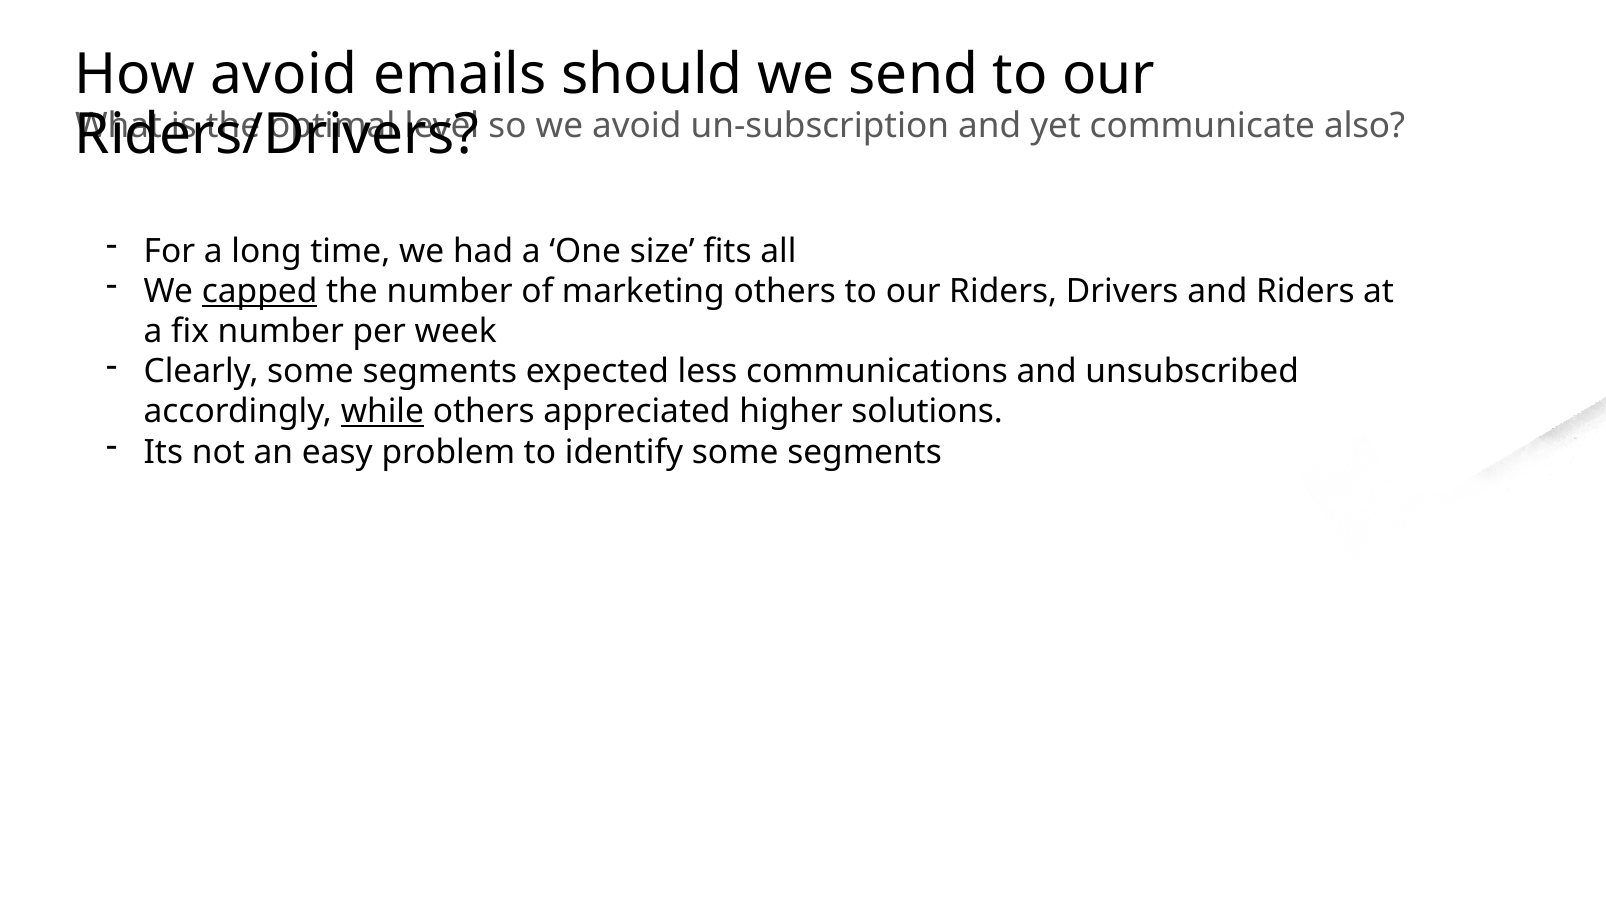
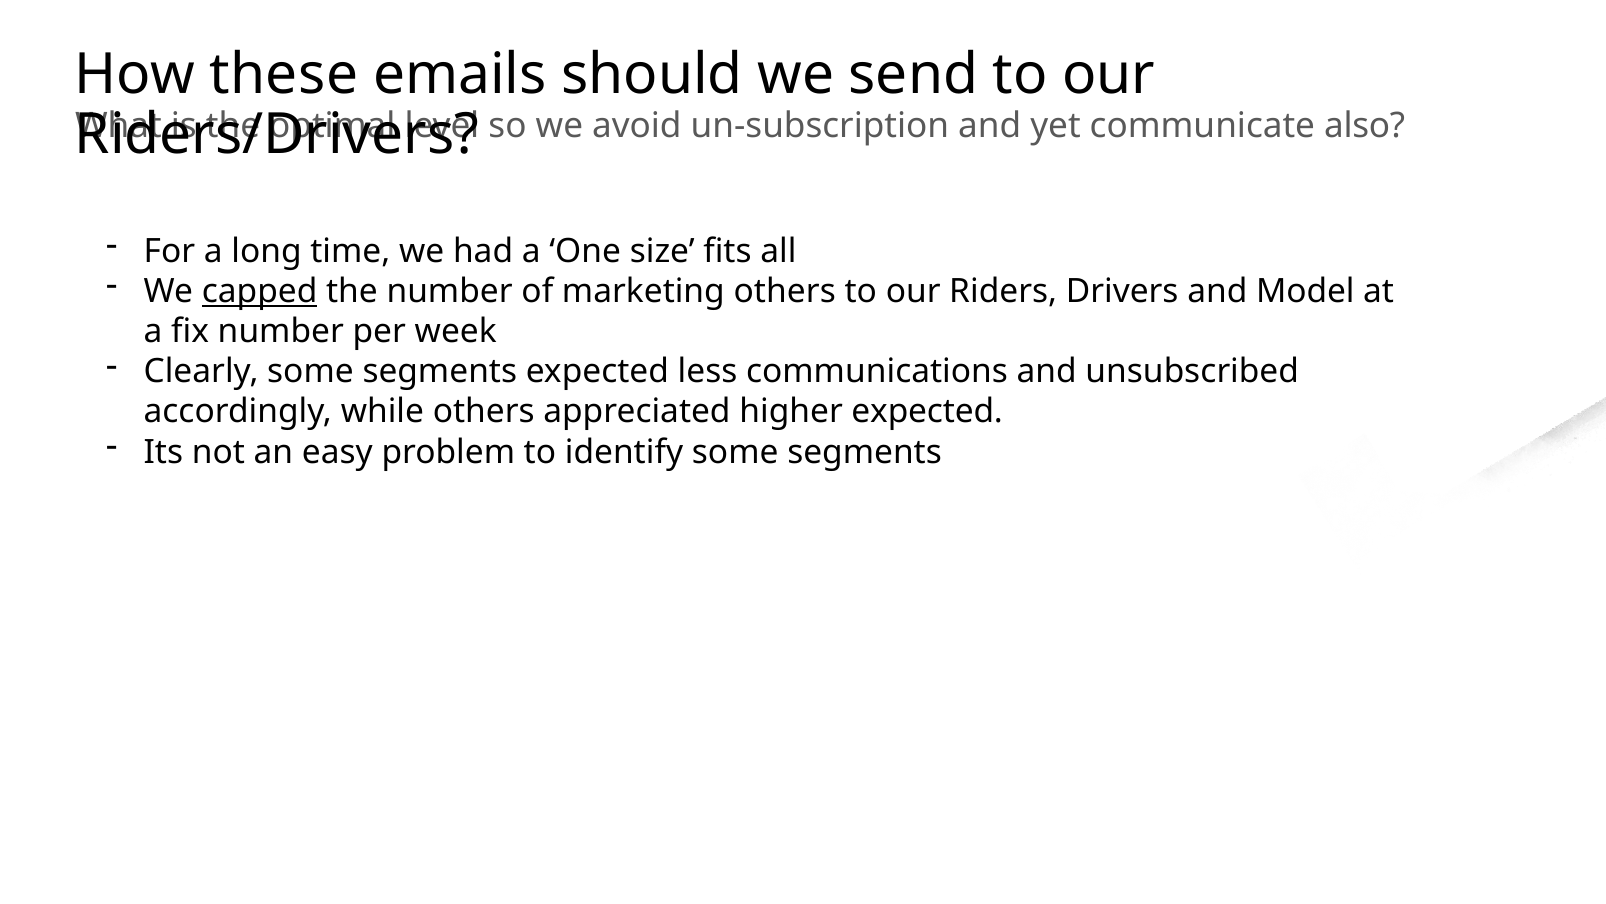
How avoid: avoid -> these (284, 75)
and Riders: Riders -> Model (1305, 291)
while underline: present -> none (382, 412)
higher solutions: solutions -> expected (927, 412)
